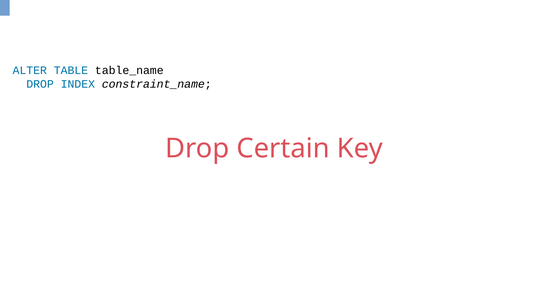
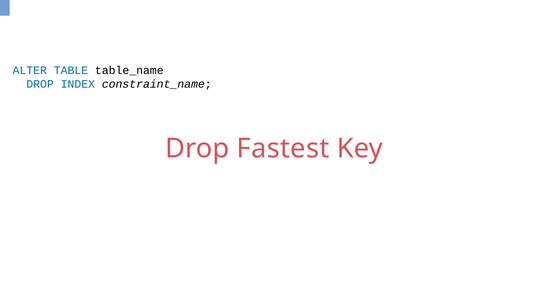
Certain: Certain -> Fastest (283, 149)
